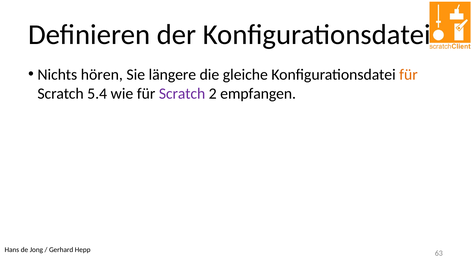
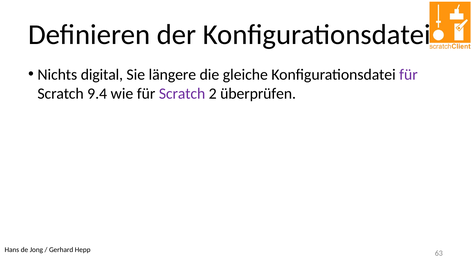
hören: hören -> digital (102, 75)
für colour: orange -> purple (408, 75)
5.4: 5.4 -> 9.4 (97, 93)
empfangen: empfangen -> überprüfen (258, 93)
